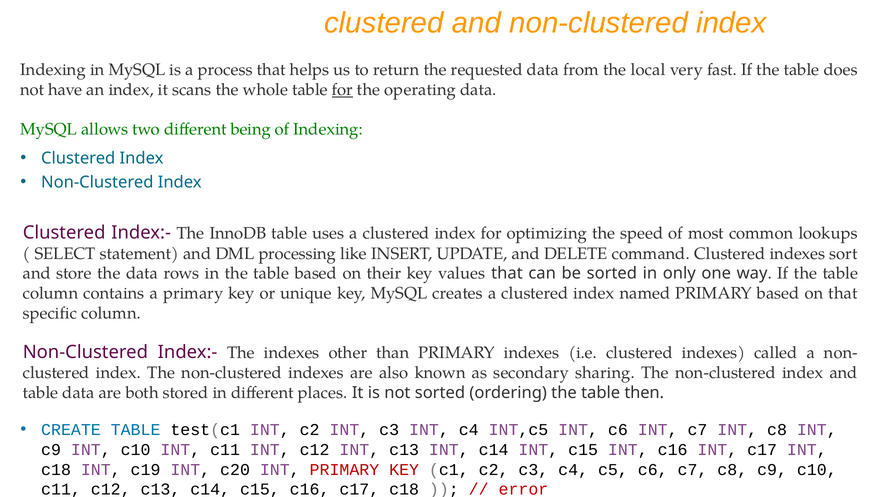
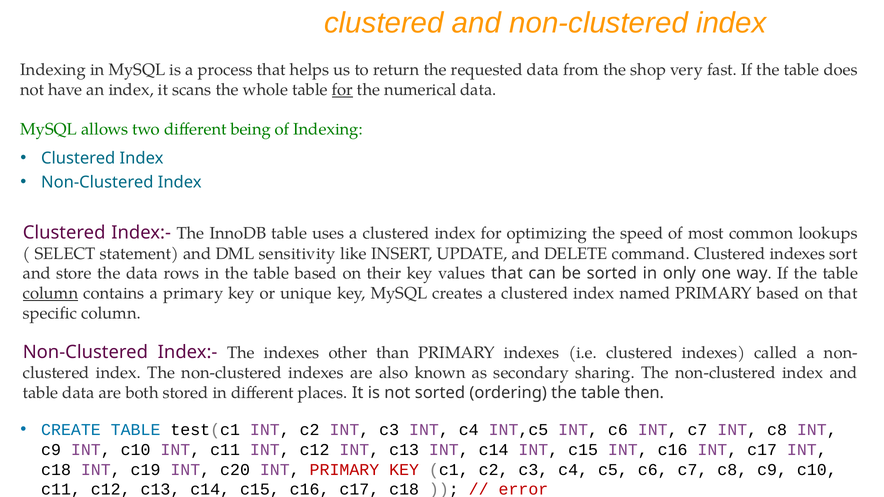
local: local -> shop (648, 70)
operating: operating -> numerical (420, 90)
processing: processing -> sensitivity (297, 254)
column underline: none -> present (50, 294)
